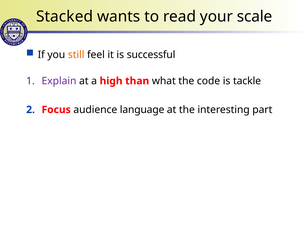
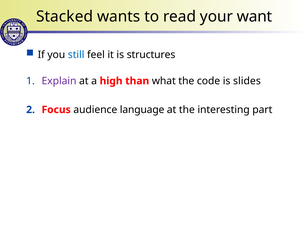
scale: scale -> want (255, 16)
still colour: orange -> blue (76, 55)
successful: successful -> structures (151, 55)
tackle: tackle -> slides (247, 81)
